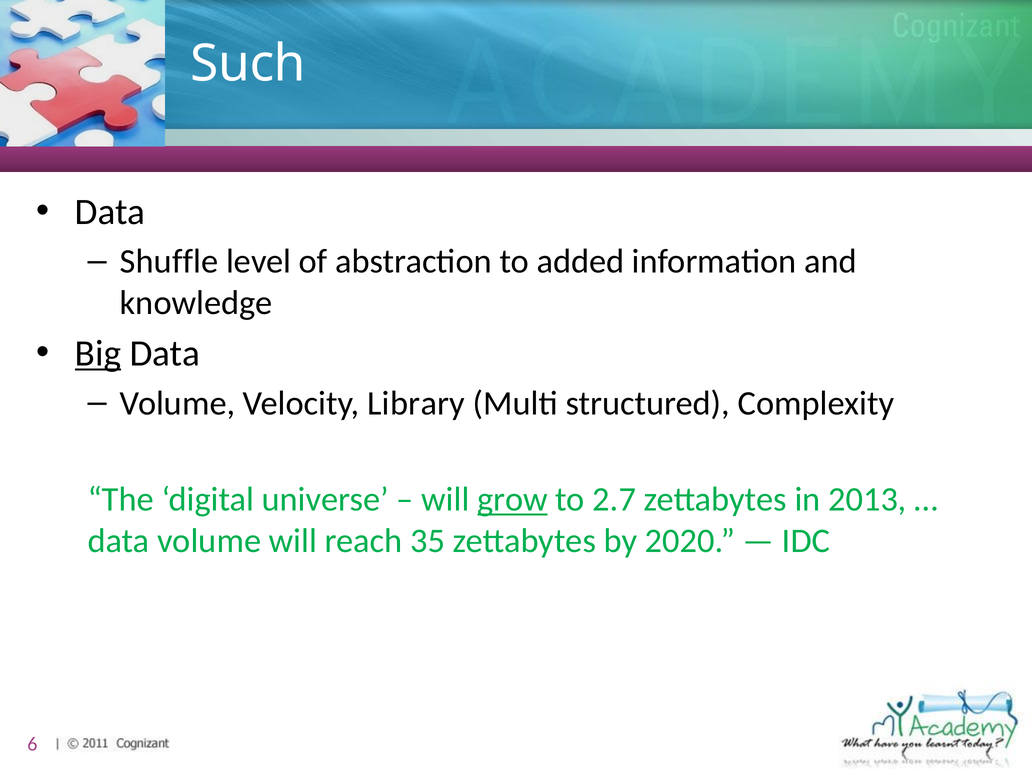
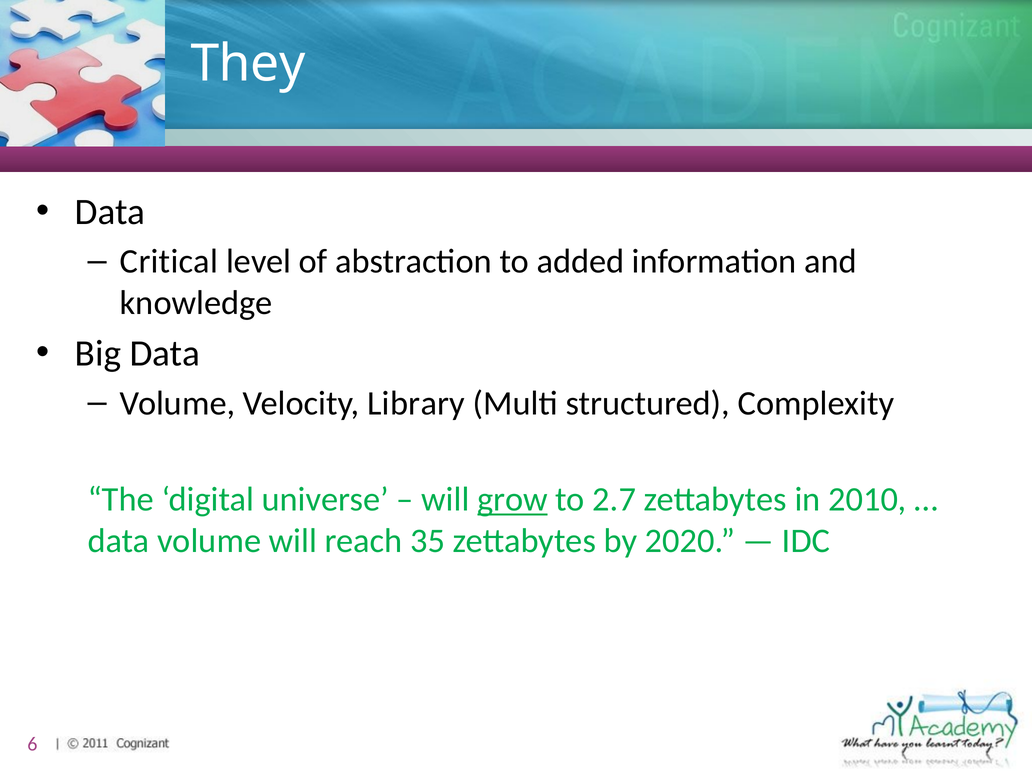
Such: Such -> They (248, 64)
Shuffle: Shuffle -> Critical (169, 262)
Big underline: present -> none (98, 354)
2013: 2013 -> 2010 (867, 500)
